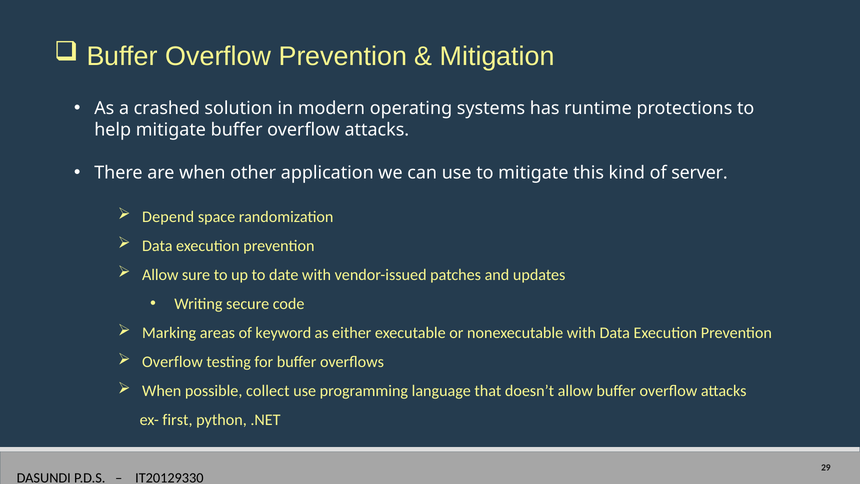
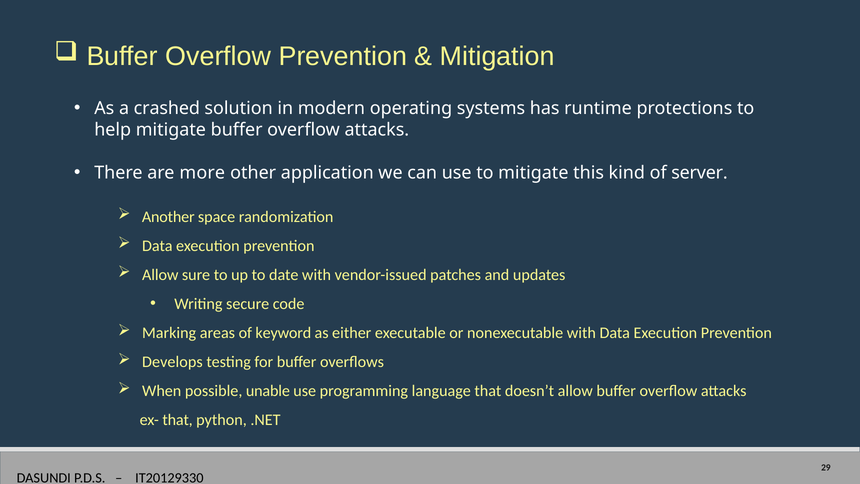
are when: when -> more (202, 173)
Depend: Depend -> Another (168, 217)
Overflow: Overflow -> Develops (172, 362)
collect: collect -> unable (268, 391)
ex- first: first -> that (178, 420)
